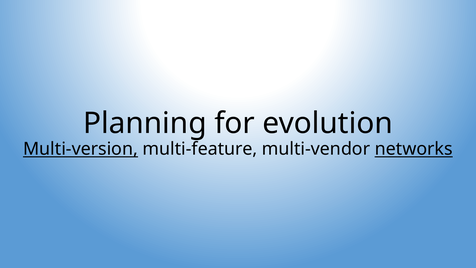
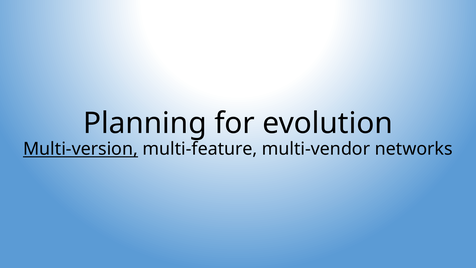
networks underline: present -> none (414, 149)
